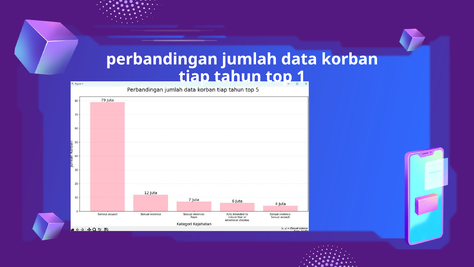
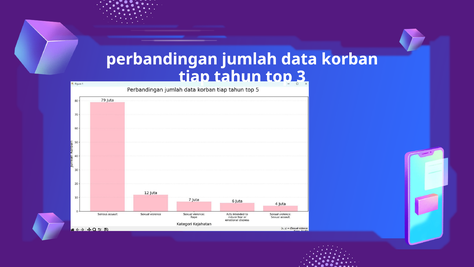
1: 1 -> 3 (301, 77)
